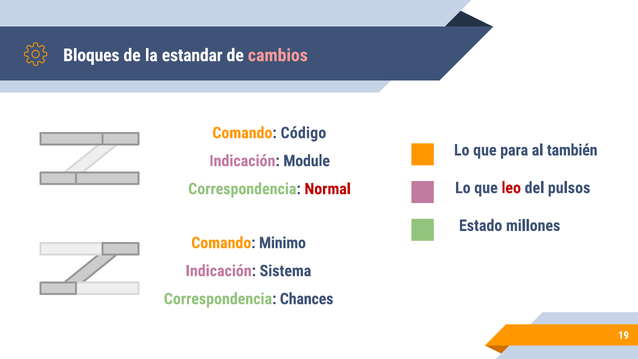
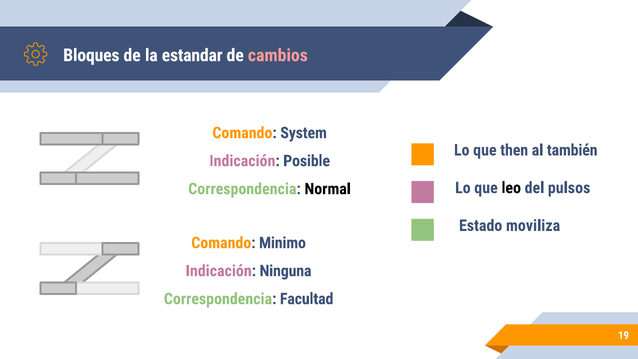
Código: Código -> System (304, 133)
para: para -> then (514, 150)
Module: Module -> Posible (307, 161)
leo colour: red -> black (511, 188)
Normal colour: red -> black (328, 189)
millones: millones -> moviliza (533, 226)
Sistema: Sistema -> Ninguna (286, 271)
Chances: Chances -> Facultad (307, 299)
